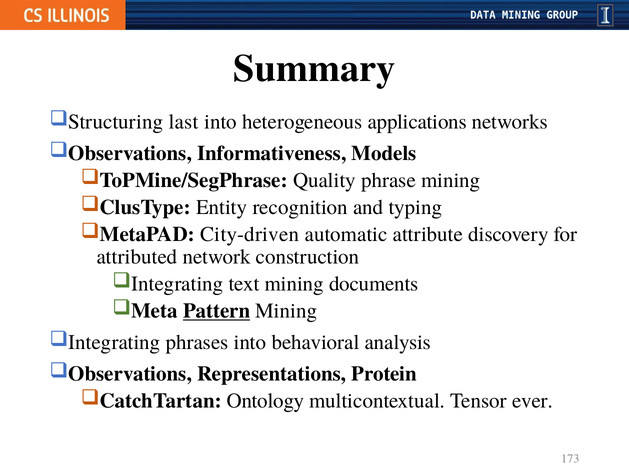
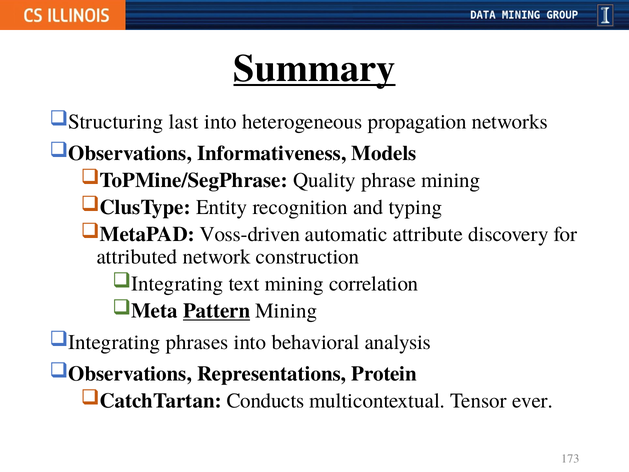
Summary underline: none -> present (314, 68)
applications: applications -> propagation (417, 122)
City-driven: City-driven -> Voss-driven (250, 234)
documents: documents -> correlation (374, 284)
Ontology: Ontology -> Conducts (265, 401)
